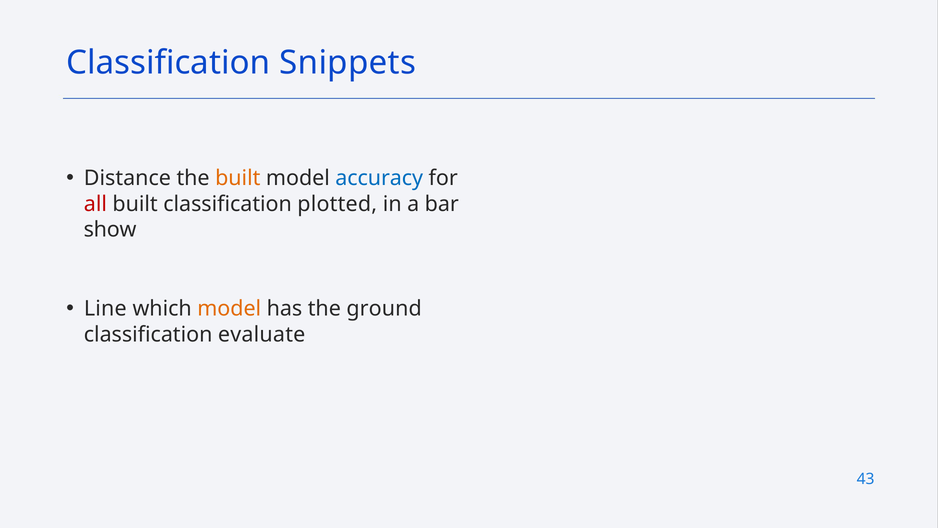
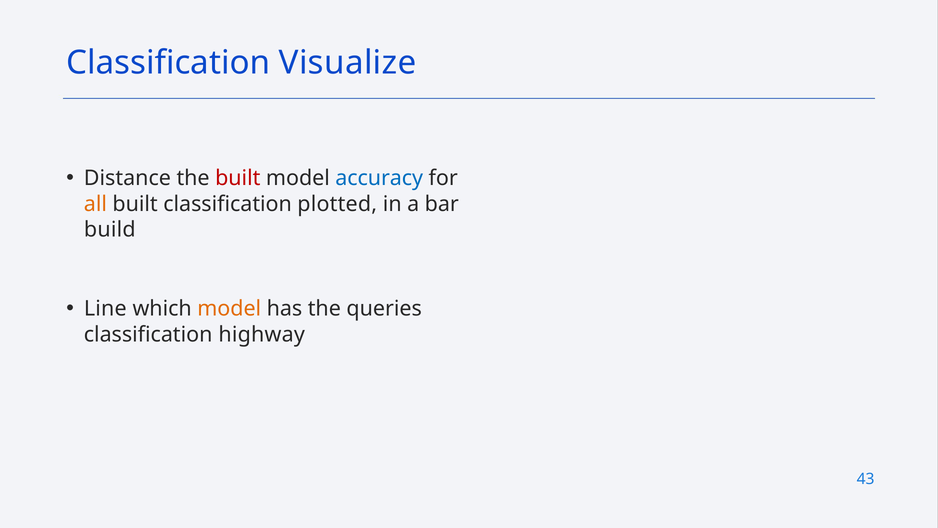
Snippets: Snippets -> Visualize (348, 63)
built colour: orange -> red (238, 178)
all colour: red -> orange (95, 204)
show: show -> build (110, 230)
ground: ground -> queries (384, 308)
evaluate: evaluate -> highway (262, 334)
